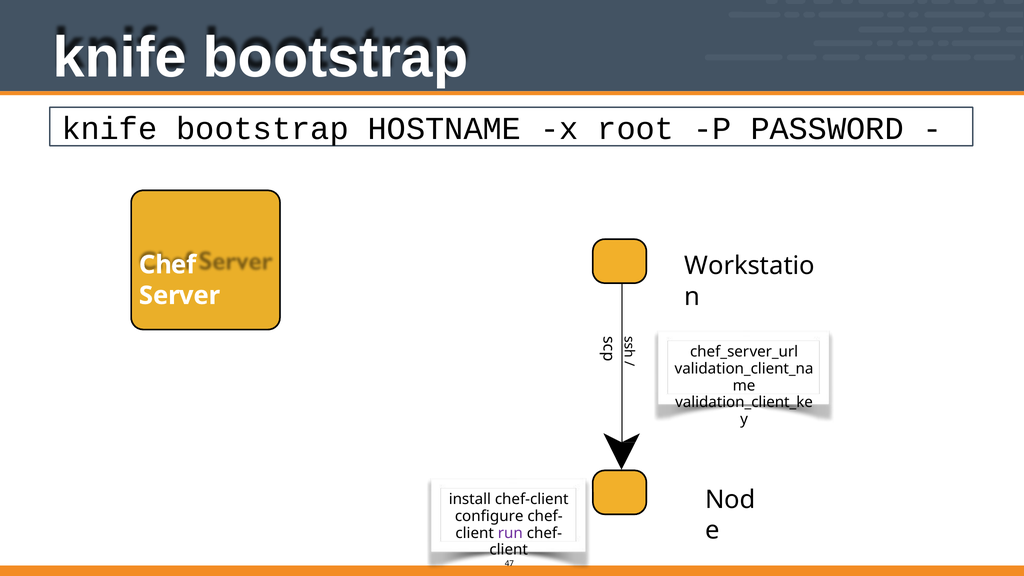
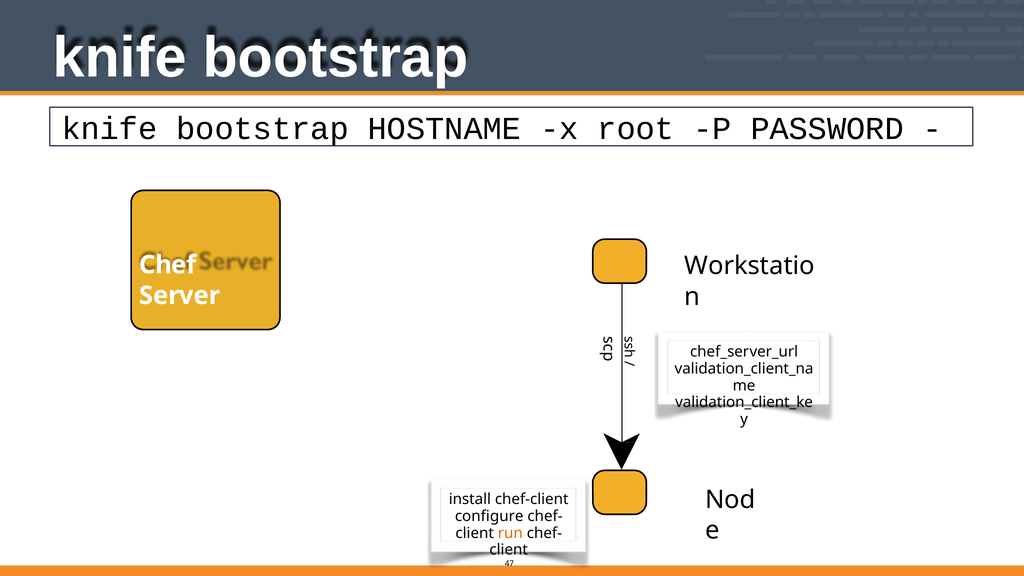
run colour: purple -> orange (510, 533)
